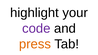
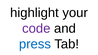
press colour: orange -> blue (35, 44)
